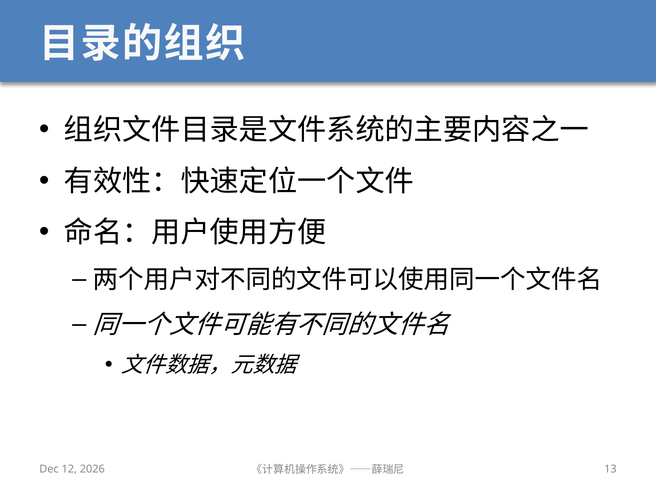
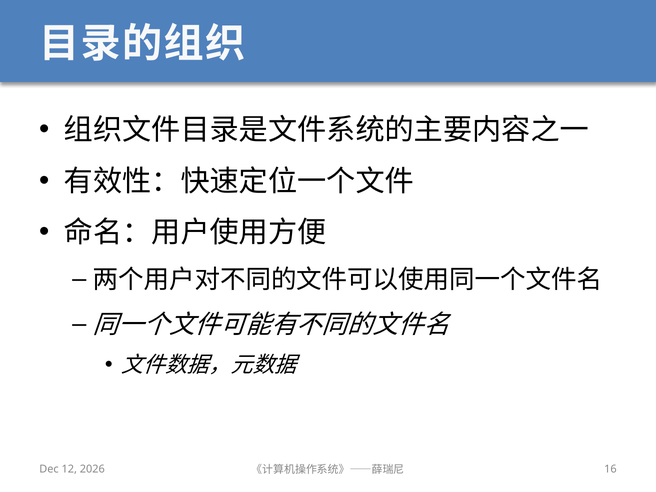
13: 13 -> 16 (610, 469)
